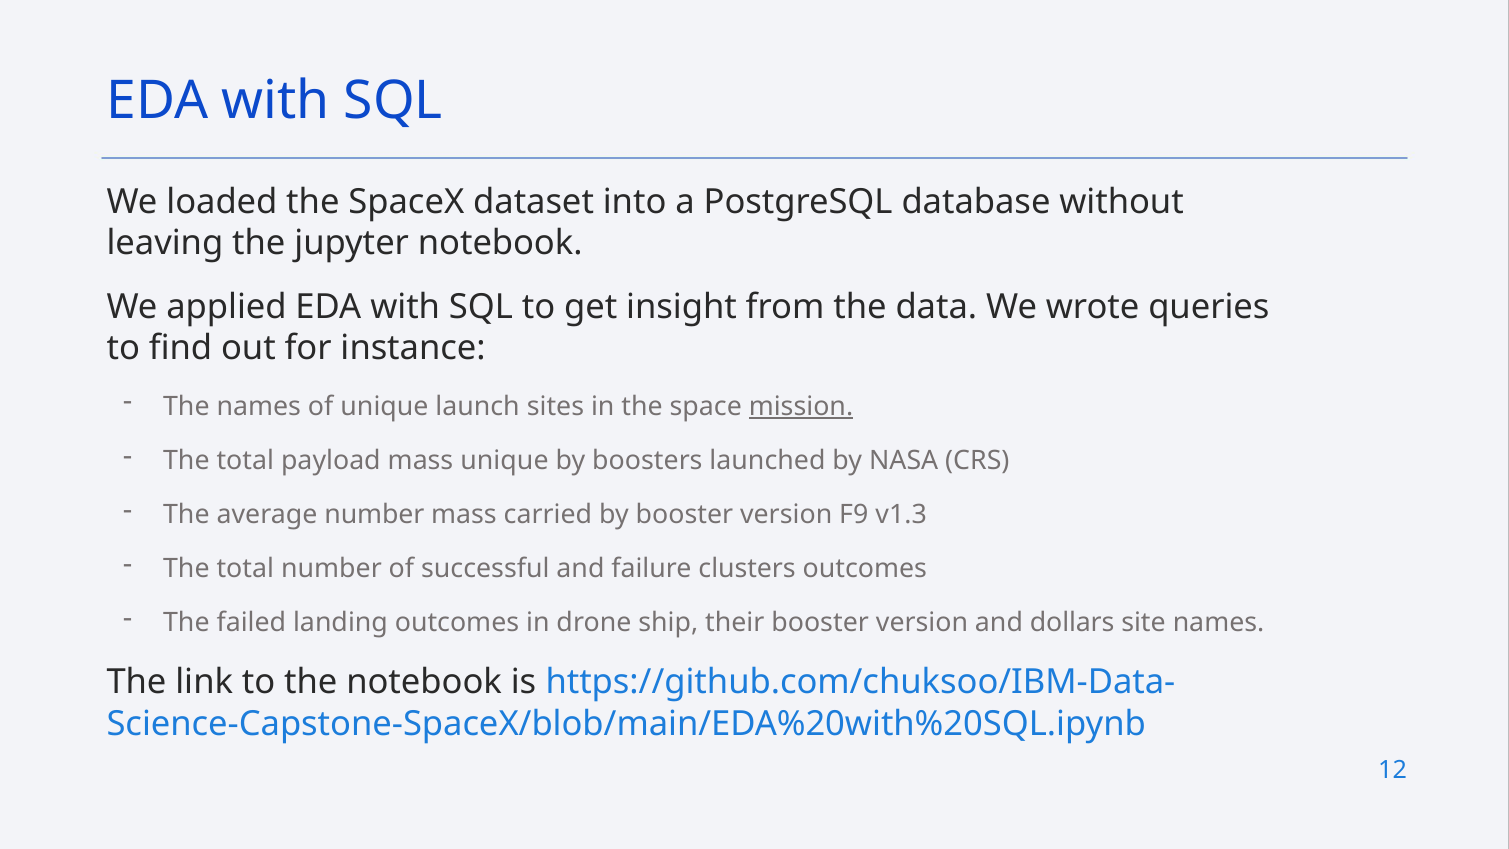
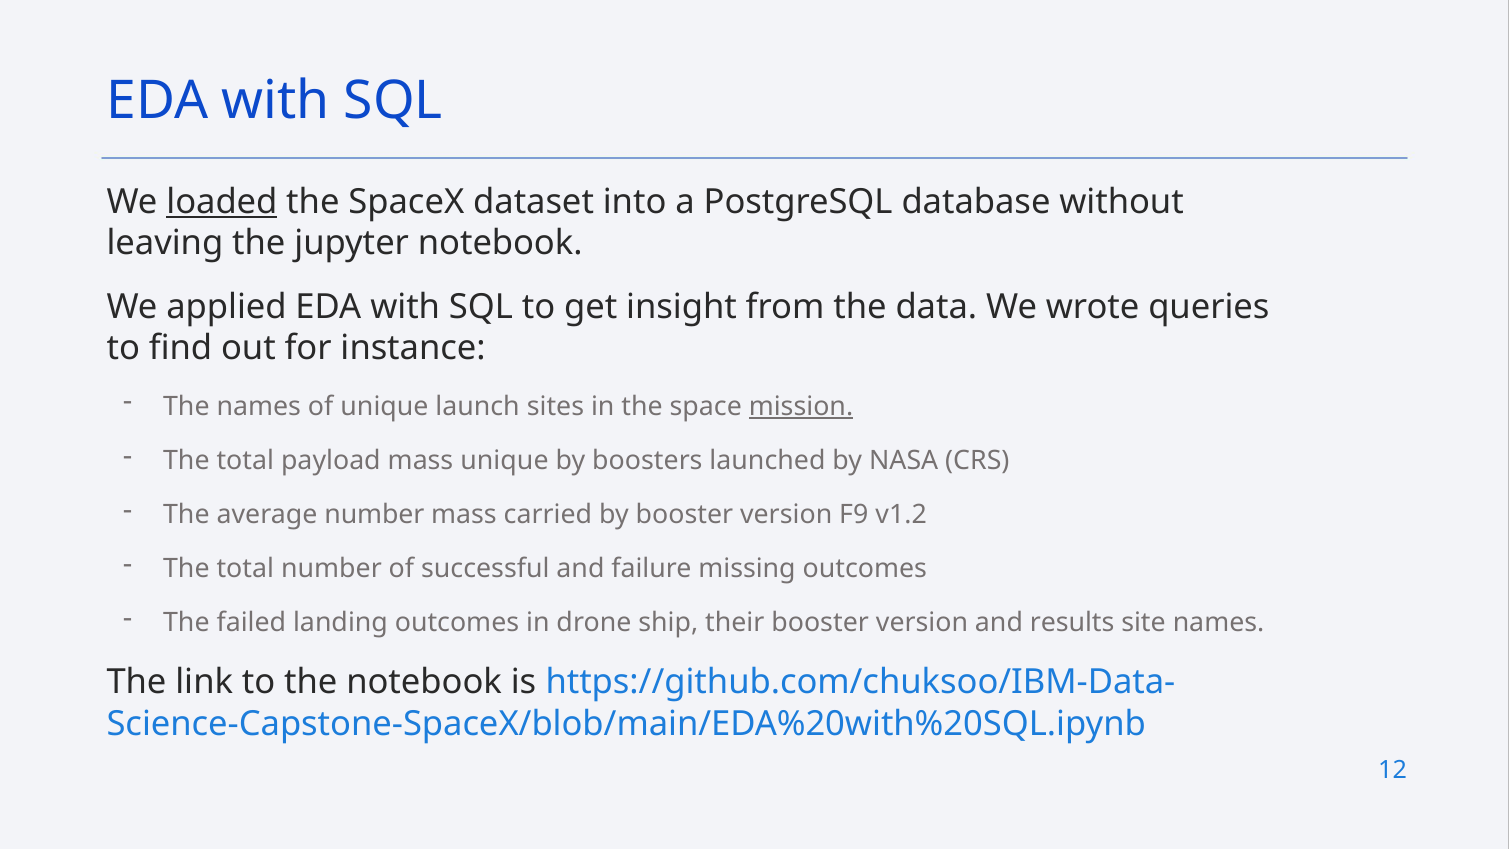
loaded underline: none -> present (222, 202)
v1.3: v1.3 -> v1.2 (901, 515)
clusters: clusters -> missing (747, 569)
dollars: dollars -> results (1072, 623)
